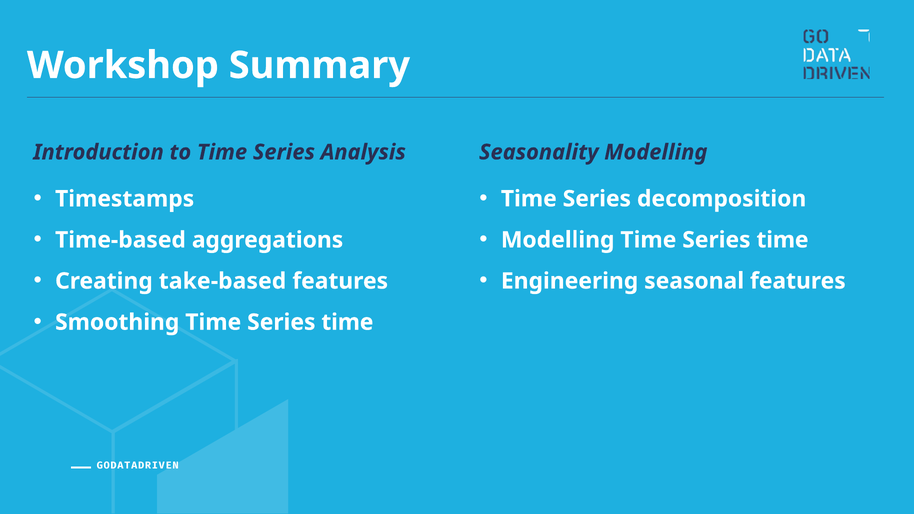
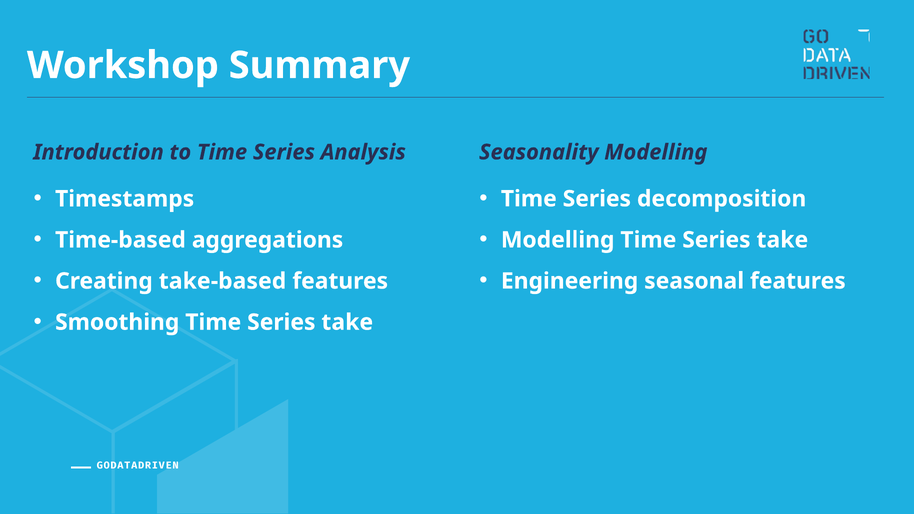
Modelling Time Series time: time -> take (782, 240)
Smoothing Time Series time: time -> take (347, 322)
